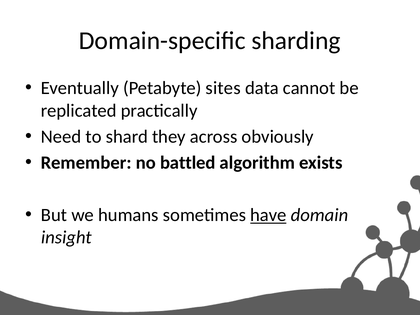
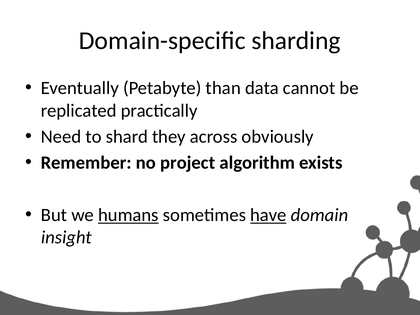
sites: sites -> than (223, 88)
battled: battled -> project (188, 163)
humans underline: none -> present (128, 215)
